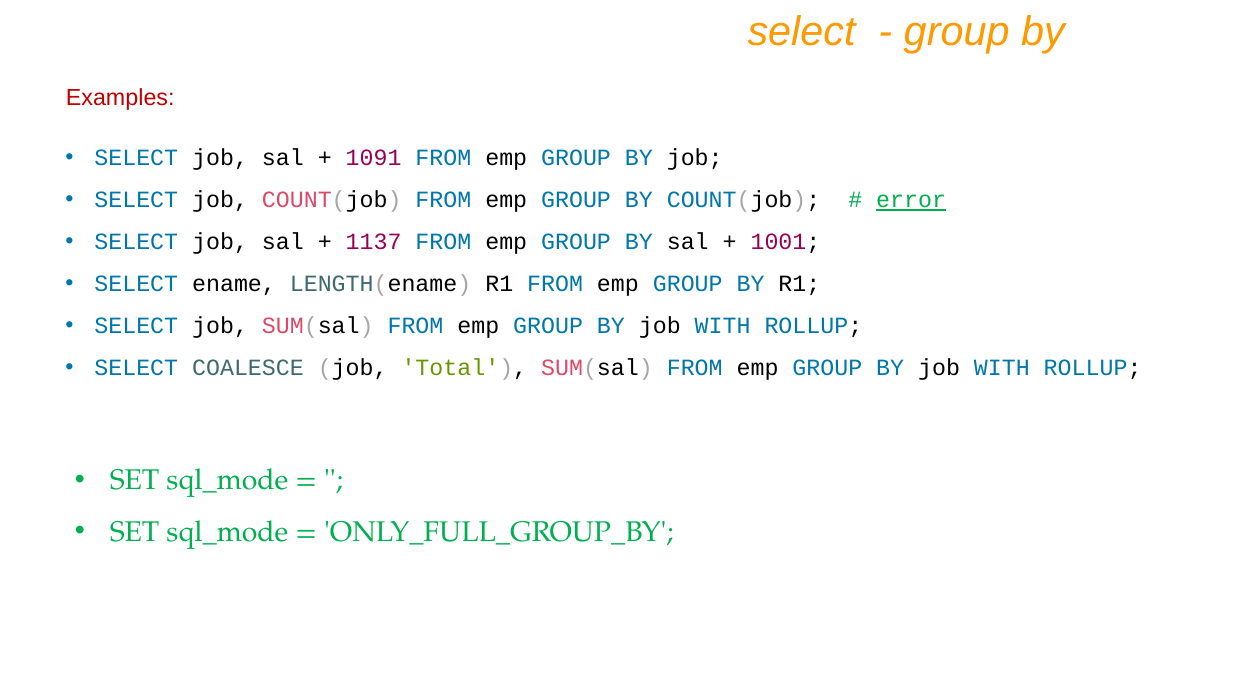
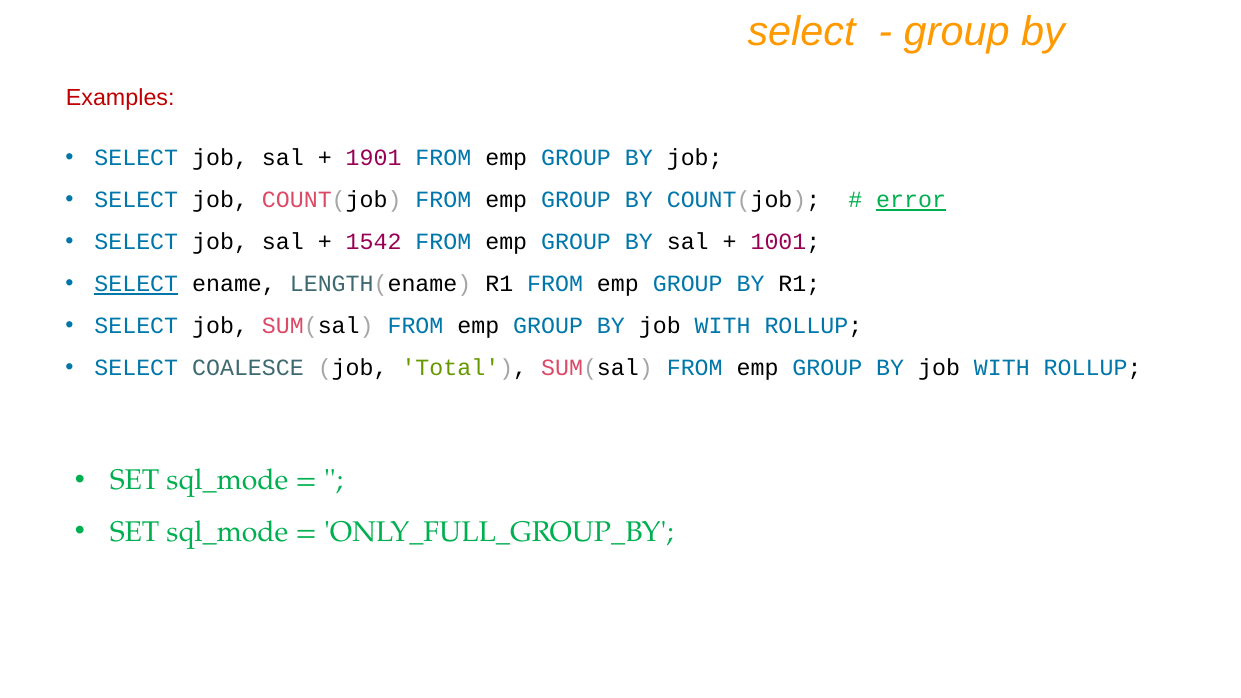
1091: 1091 -> 1901 (374, 158)
1137: 1137 -> 1542 (374, 242)
SELECT underline: none -> present (136, 284)
